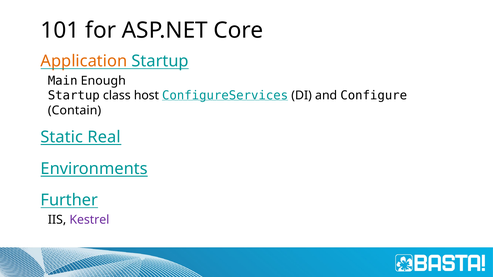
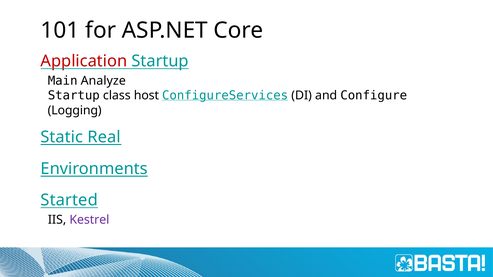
Application colour: orange -> red (84, 61)
Enough: Enough -> Analyze (103, 81)
Contain: Contain -> Logging (75, 110)
Further: Further -> Started (69, 200)
